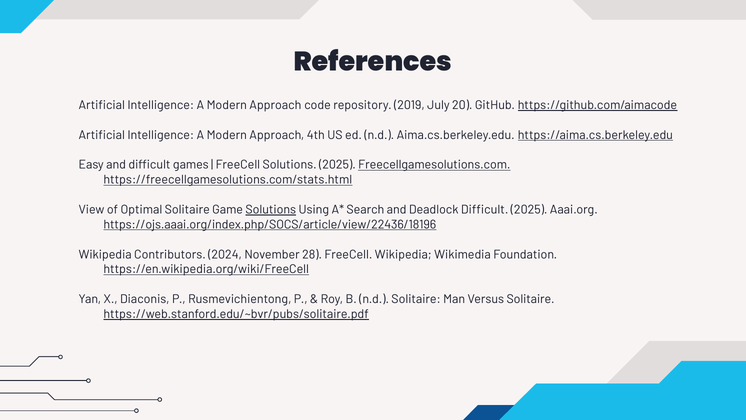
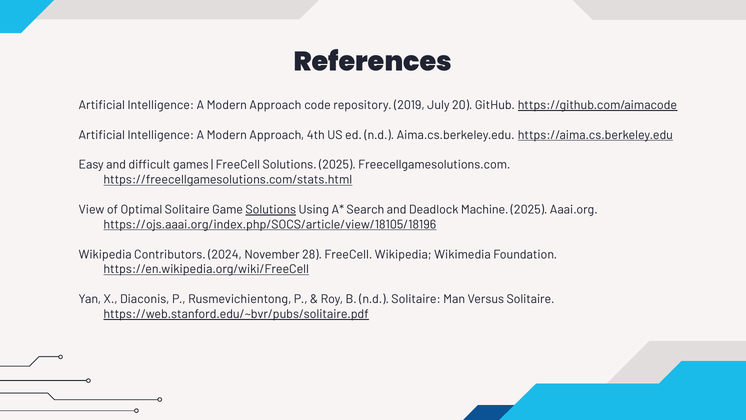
Freecellgamesolutions.com underline: present -> none (434, 165)
Deadlock Difficult: Difficult -> Machine (485, 209)
https://ojs.aaai.org/index.php/SOCS/article/view/22436/18196: https://ojs.aaai.org/index.php/SOCS/article/view/22436/18196 -> https://ojs.aaai.org/index.php/SOCS/article/view/18105/18196 (270, 224)
